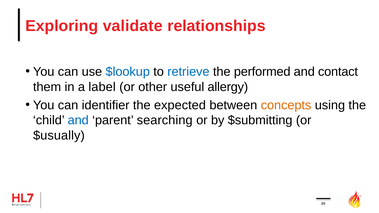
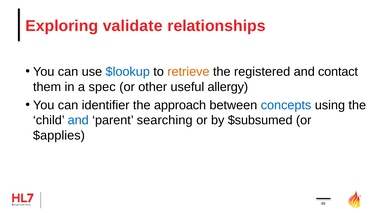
retrieve colour: blue -> orange (188, 72)
performed: performed -> registered (262, 72)
label: label -> spec (102, 87)
expected: expected -> approach (180, 105)
concepts colour: orange -> blue (286, 105)
$submitting: $submitting -> $subsumed (260, 120)
$usually: $usually -> $applies (59, 136)
